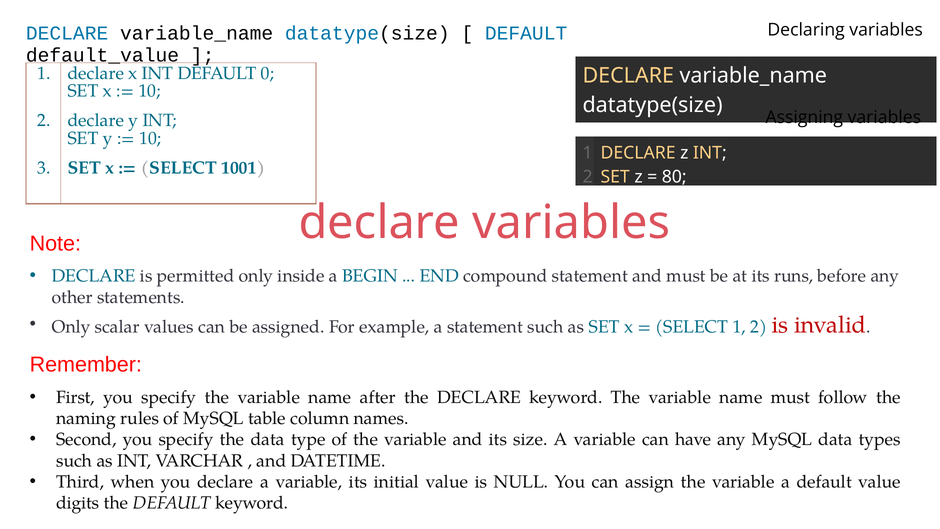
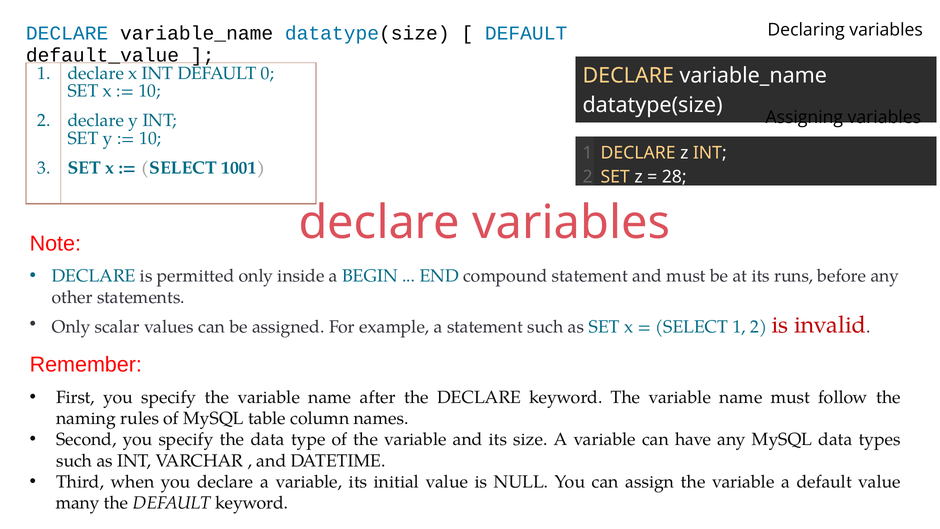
80: 80 -> 28 (674, 177)
digits: digits -> many (78, 503)
